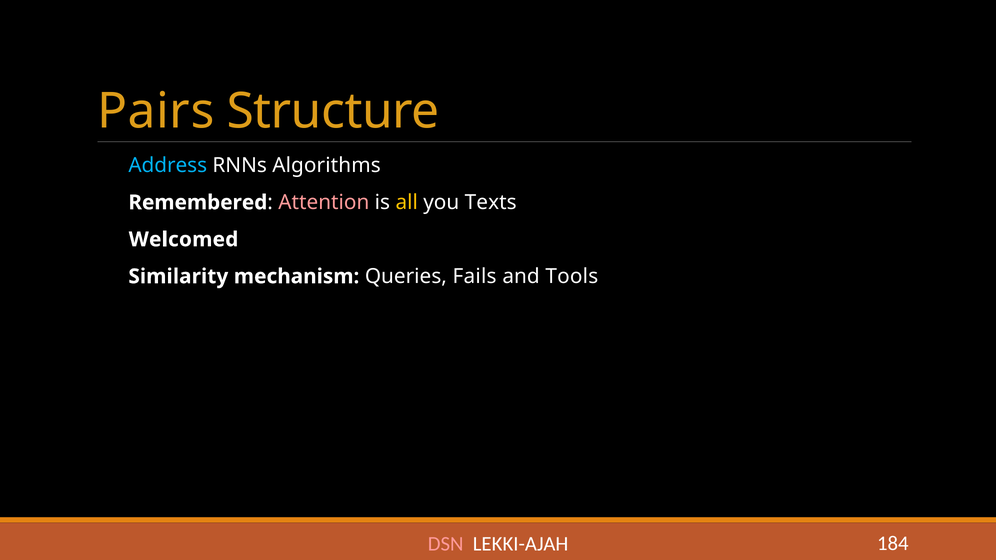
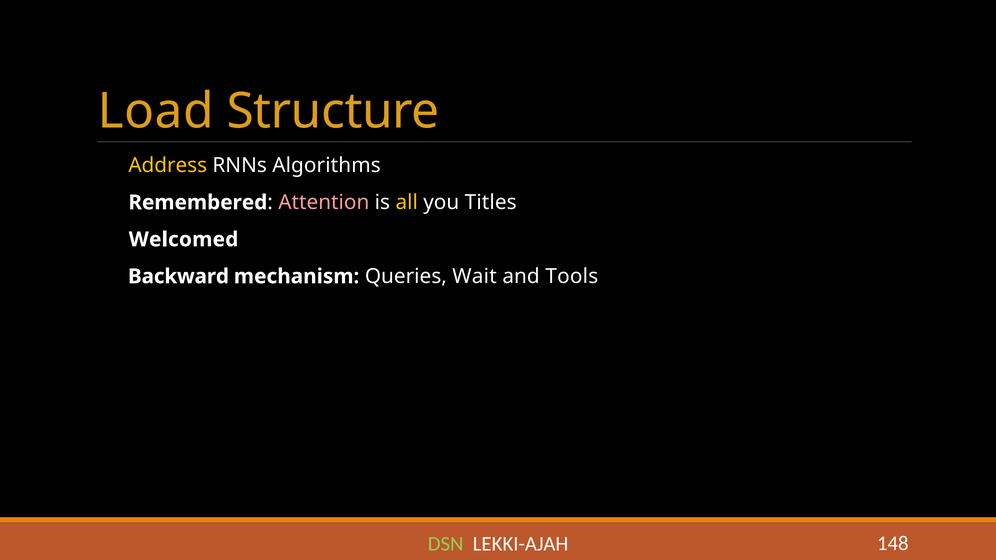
Pairs: Pairs -> Load (156, 112)
Address colour: light blue -> yellow (168, 166)
Texts: Texts -> Titles (491, 203)
Similarity: Similarity -> Backward (178, 277)
Fails: Fails -> Wait (475, 277)
DSN colour: pink -> light green (446, 544)
184: 184 -> 148 (893, 544)
